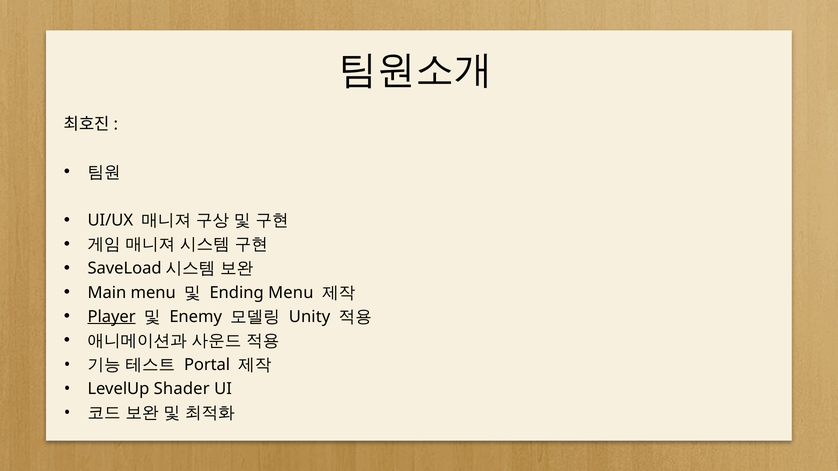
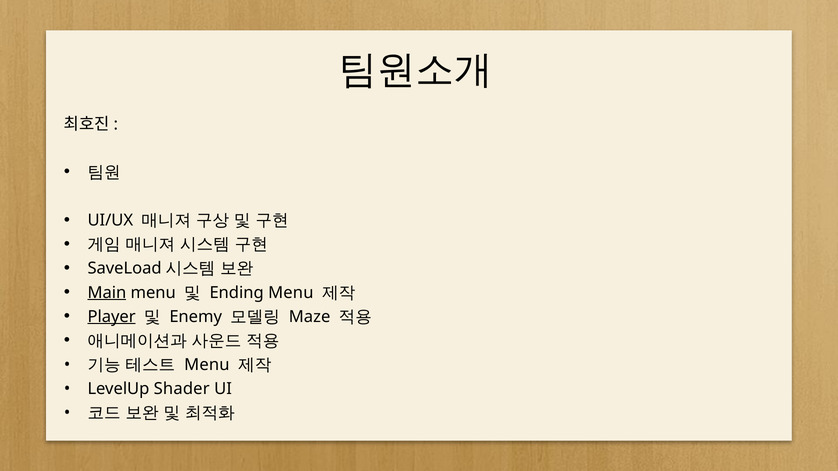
Main underline: none -> present (107, 293)
Unity: Unity -> Maze (310, 317)
Portal: Portal -> Menu (207, 365)
